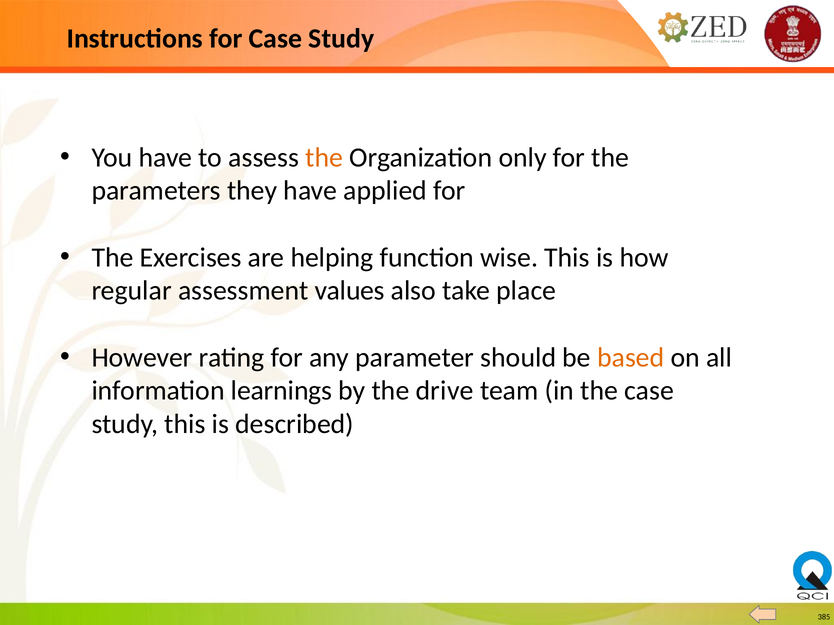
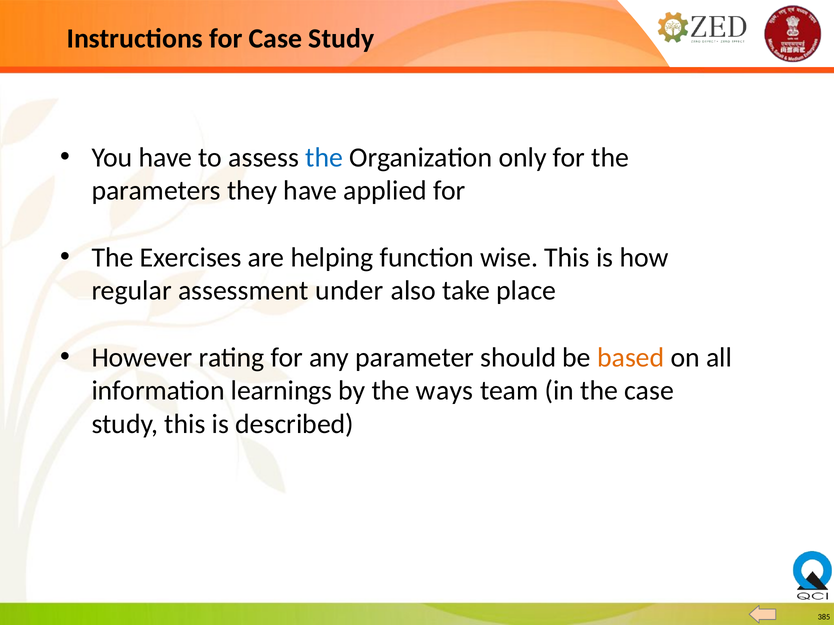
the colour: orange -> blue (324, 158)
values: values -> under (349, 291)
drive: drive -> ways (445, 391)
